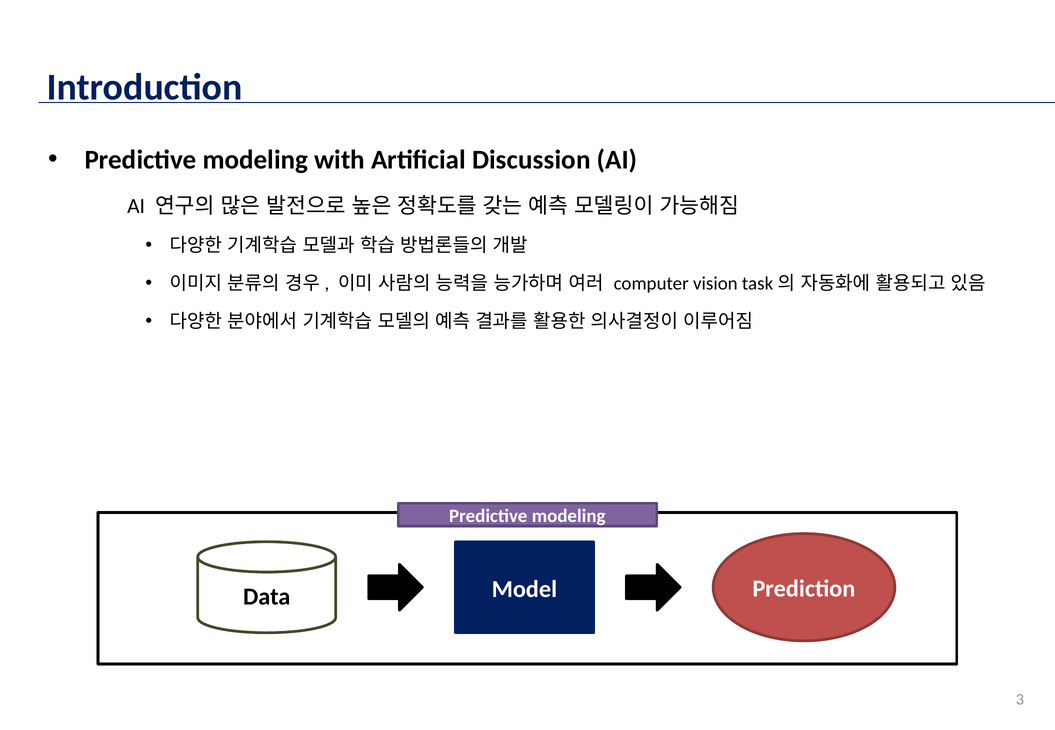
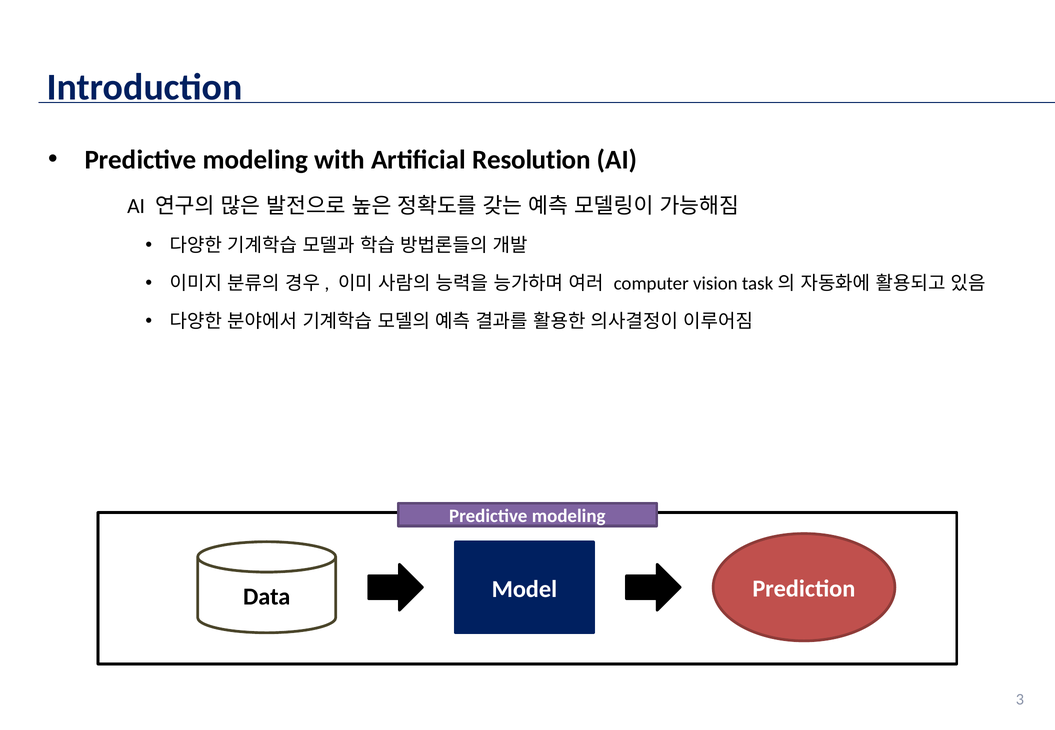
Discussion: Discussion -> Resolution (531, 160)
